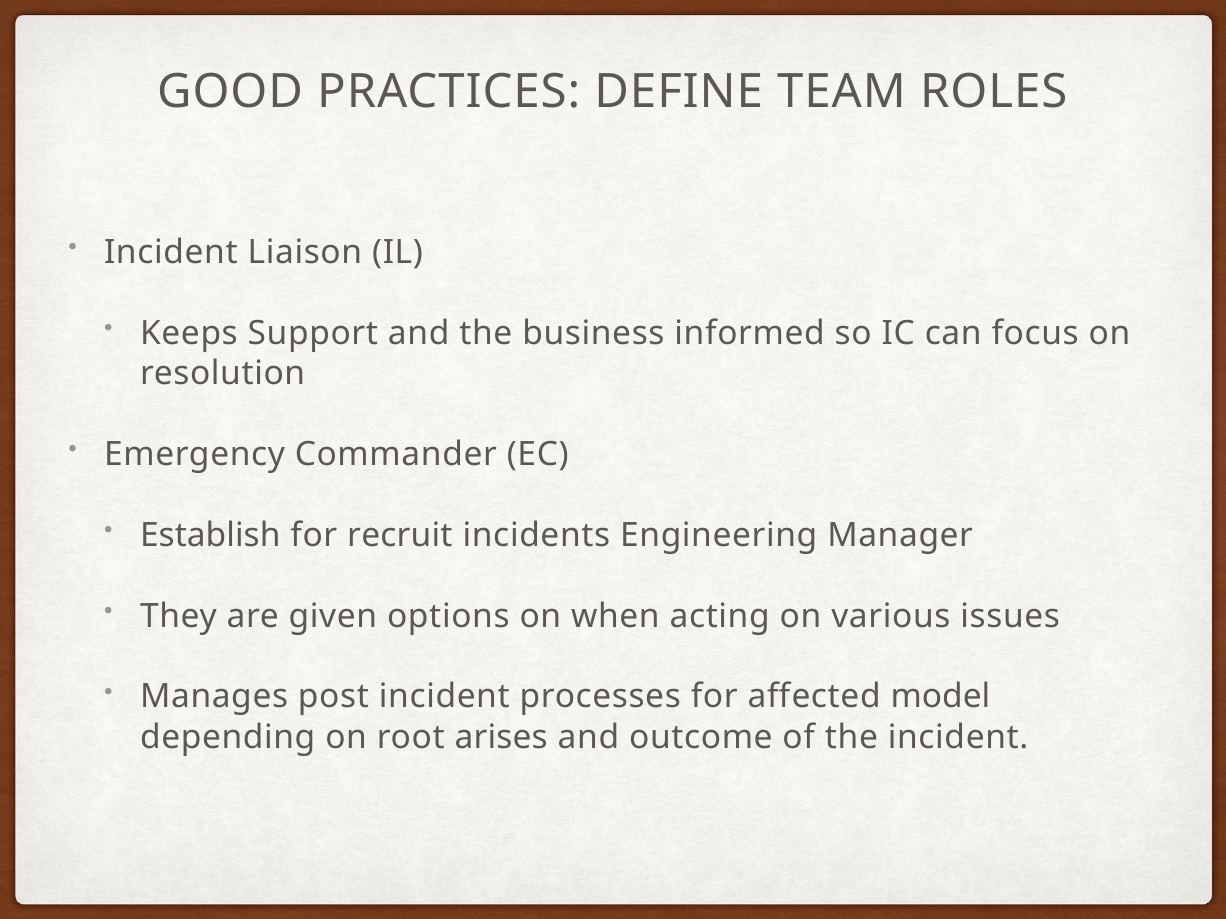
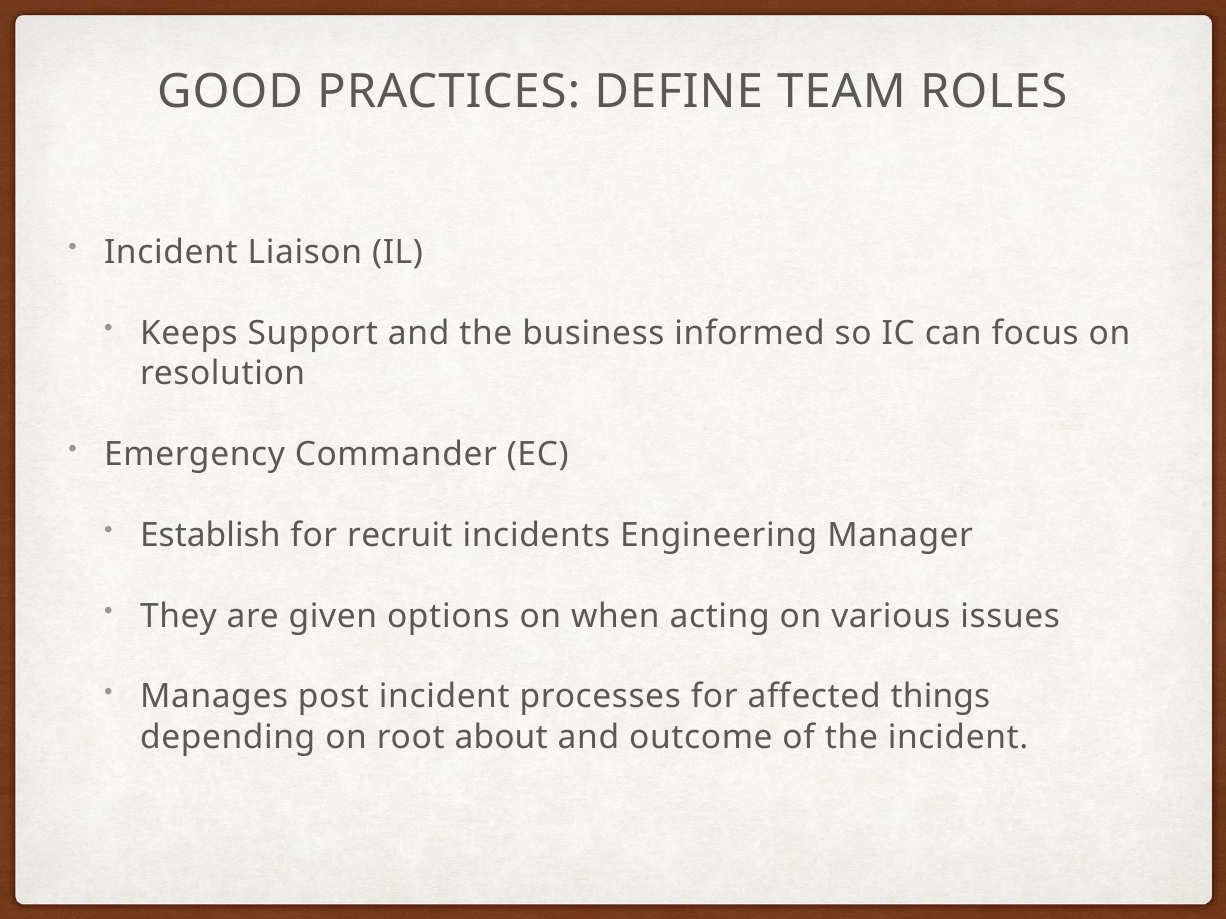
model: model -> things (940, 697)
arises: arises -> about (501, 738)
